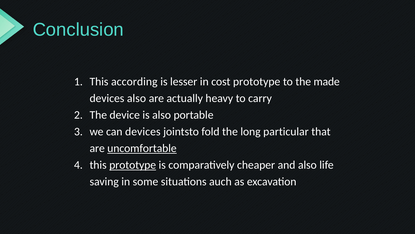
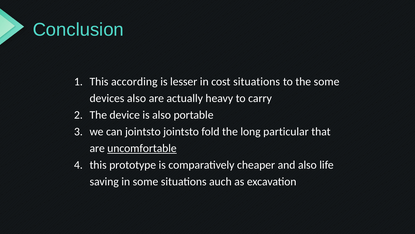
cost prototype: prototype -> situations (257, 82)
the made: made -> some (327, 82)
can devices: devices -> jointsto (143, 131)
prototype underline: present -> none (133, 165)
